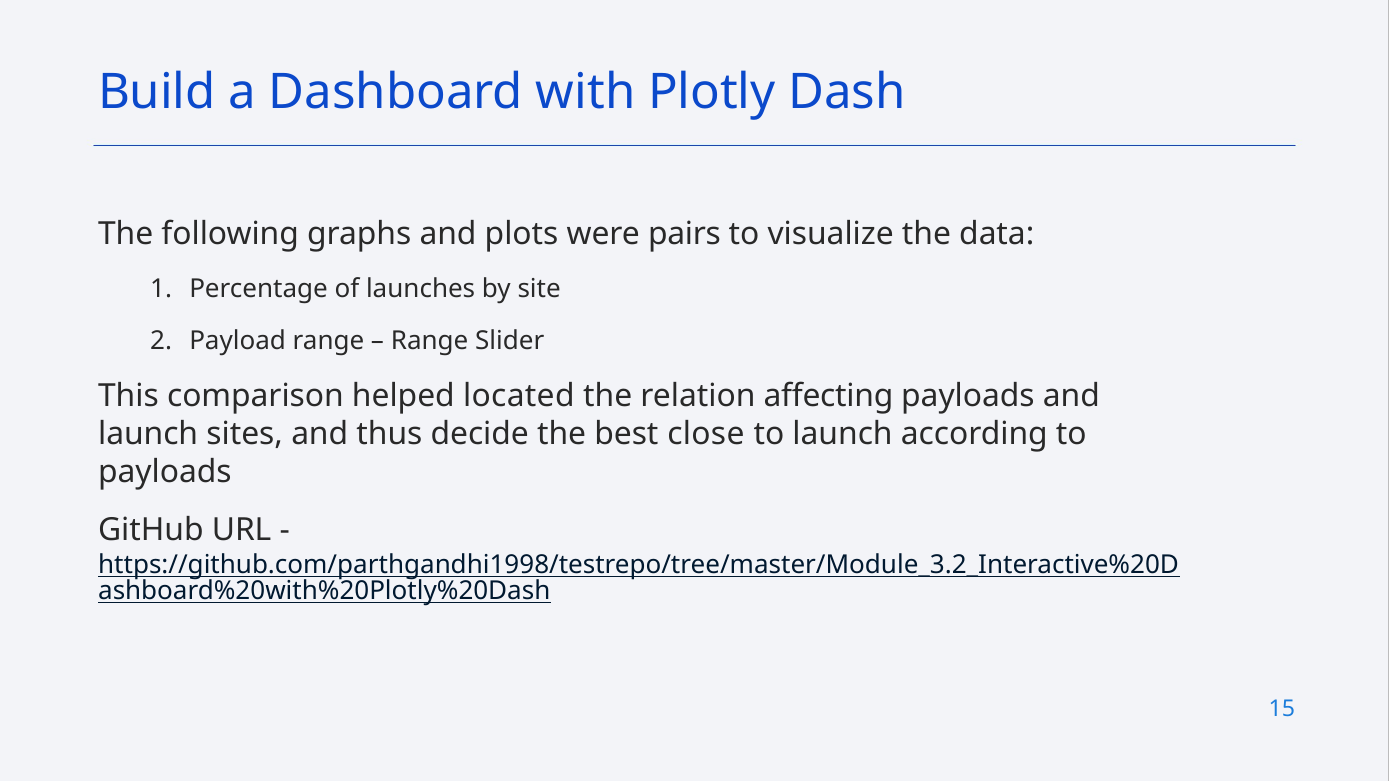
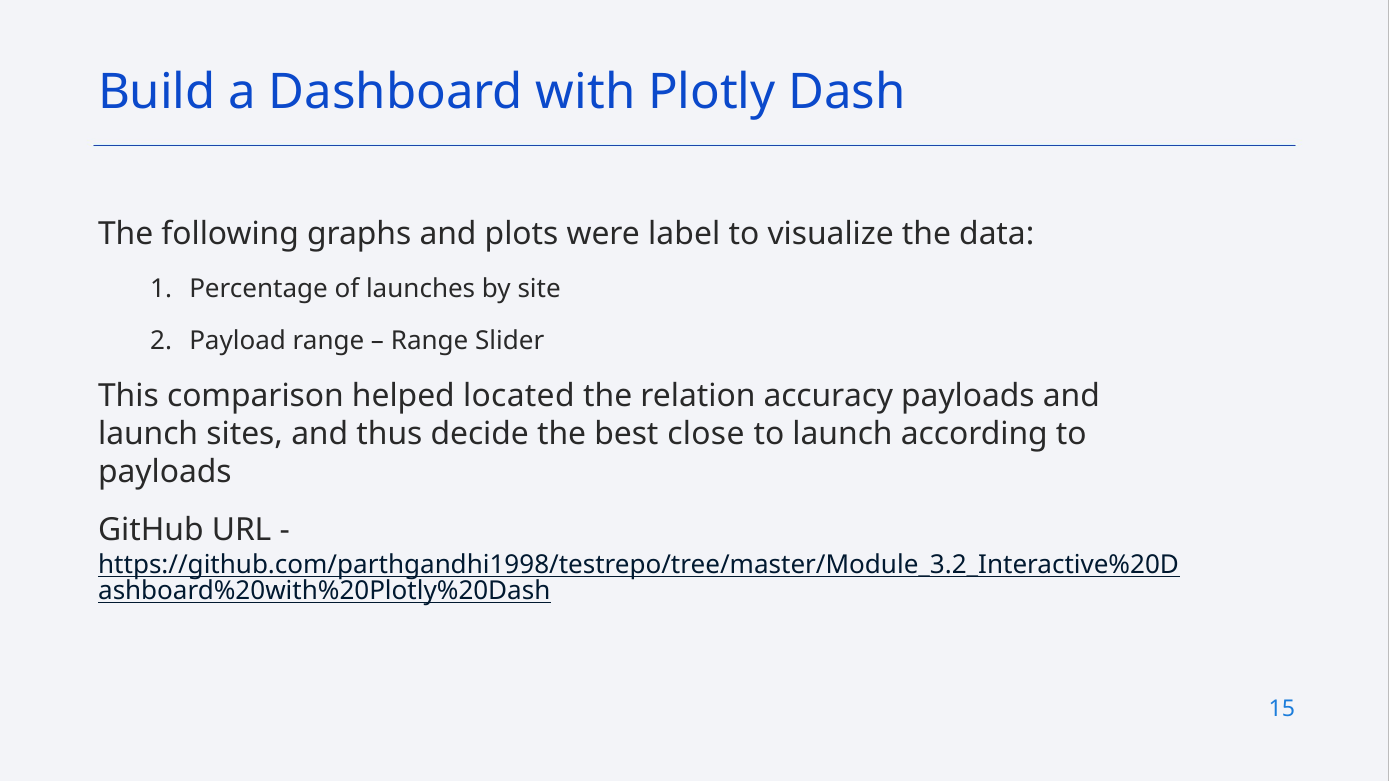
pairs: pairs -> label (684, 234)
affecting: affecting -> accuracy (828, 396)
